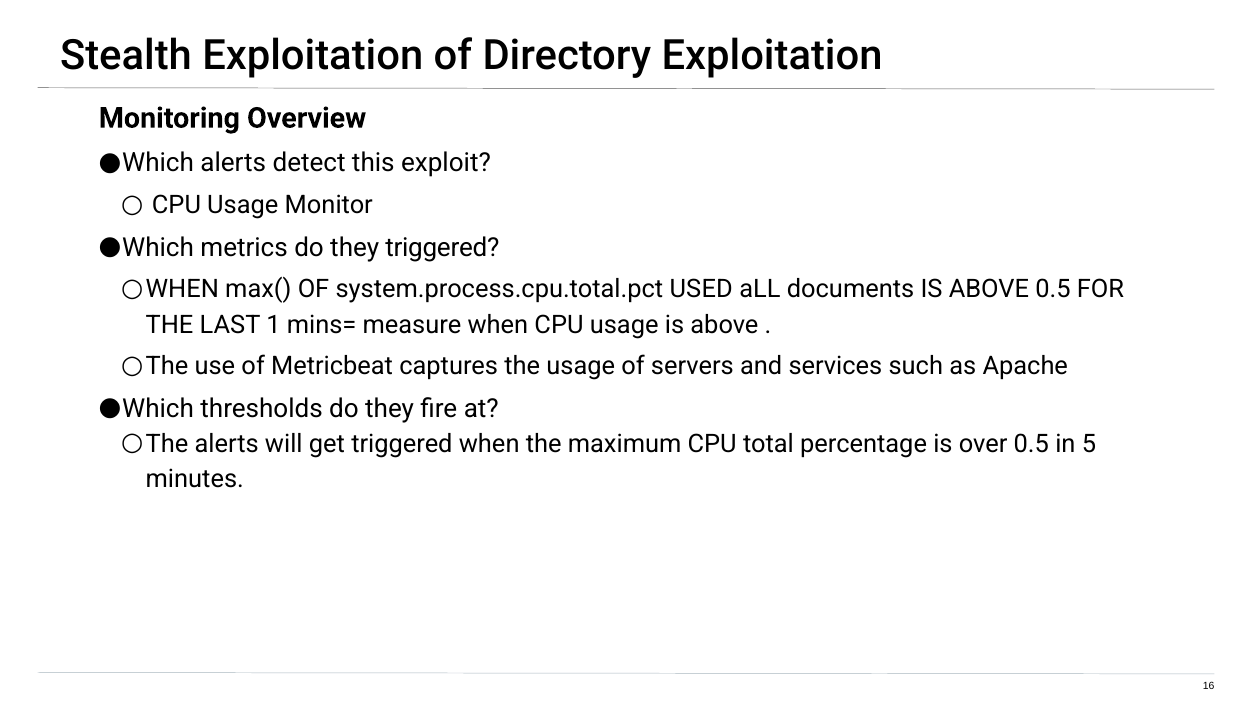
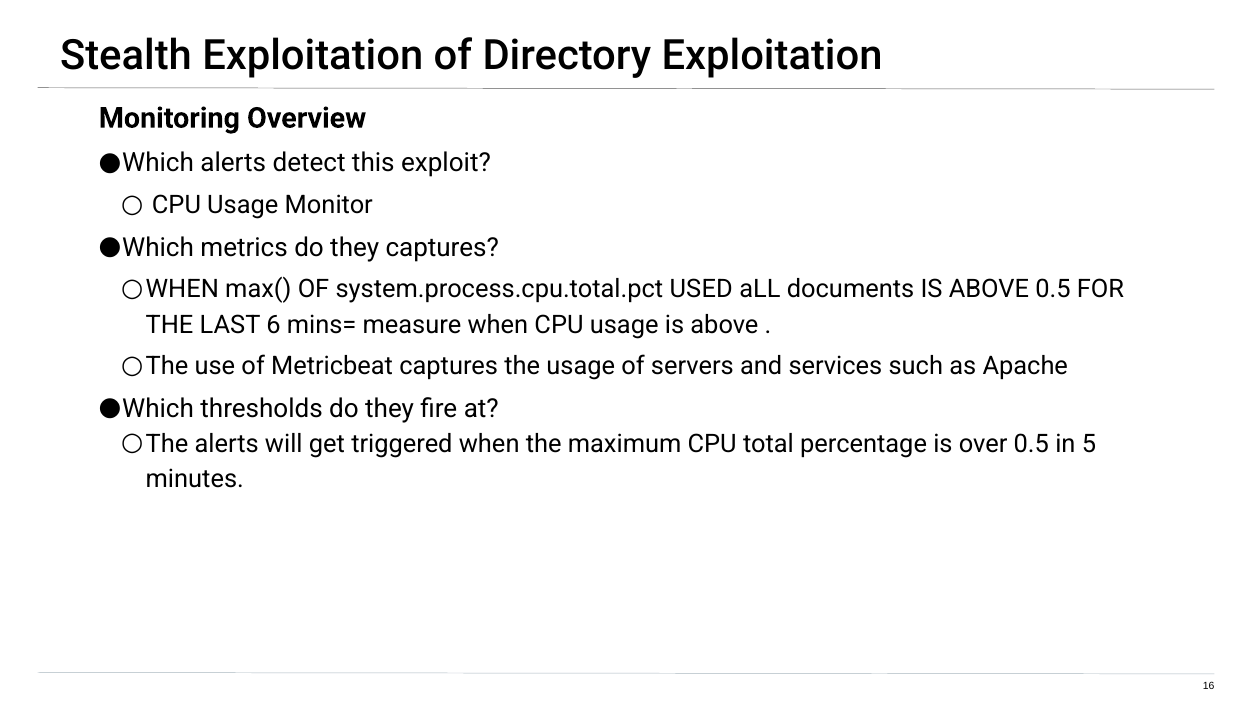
they triggered: triggered -> captures (442, 247)
1: 1 -> 6 (273, 324)
